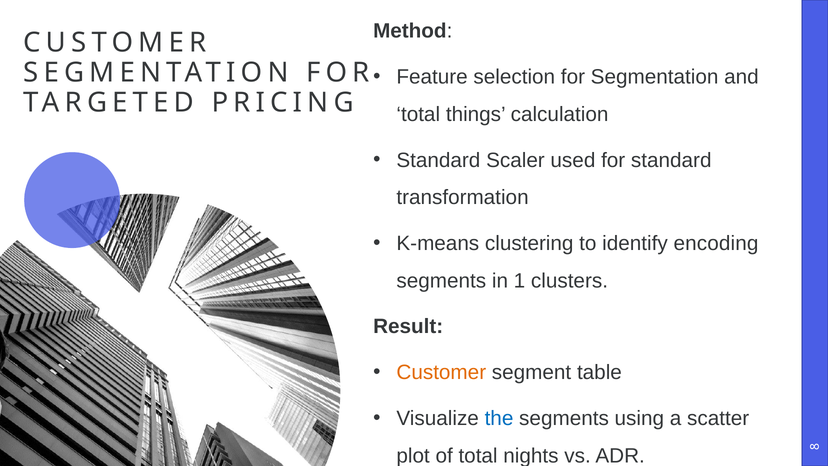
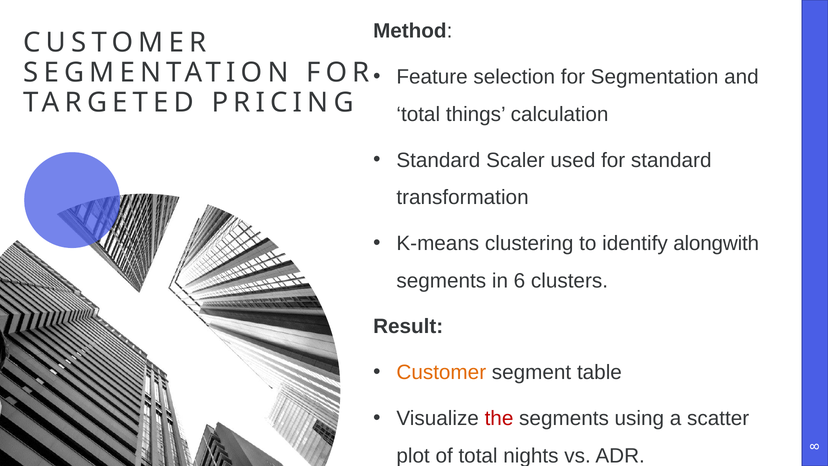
encoding: encoding -> alongwith (716, 243)
1: 1 -> 6 (519, 281)
the colour: blue -> red (499, 418)
